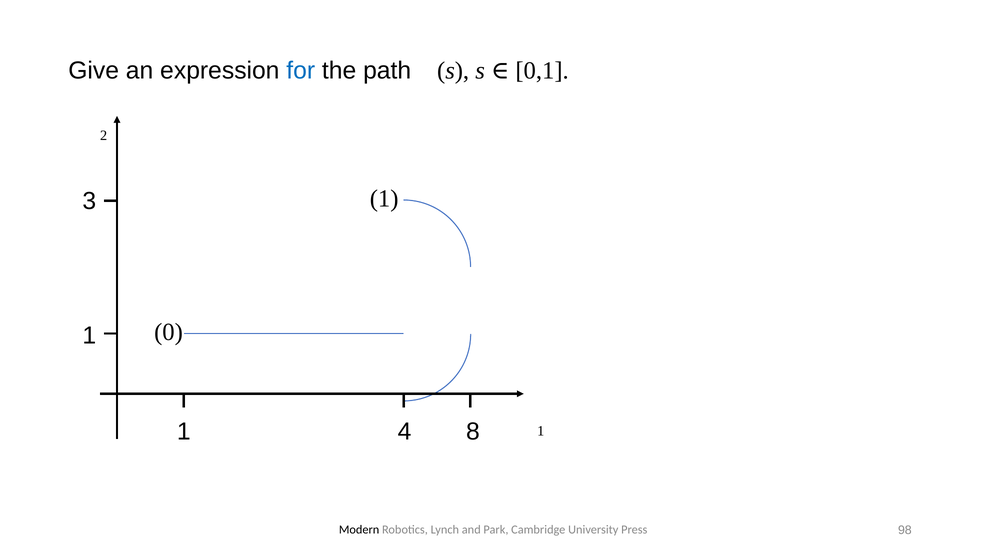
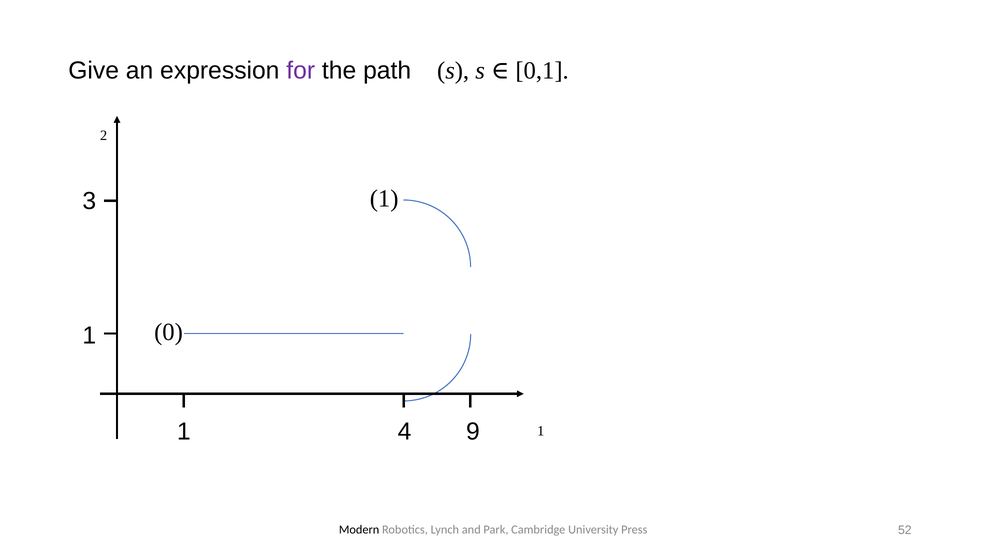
for colour: blue -> purple (301, 71)
8: 8 -> 9 (473, 432)
98: 98 -> 52 (905, 530)
